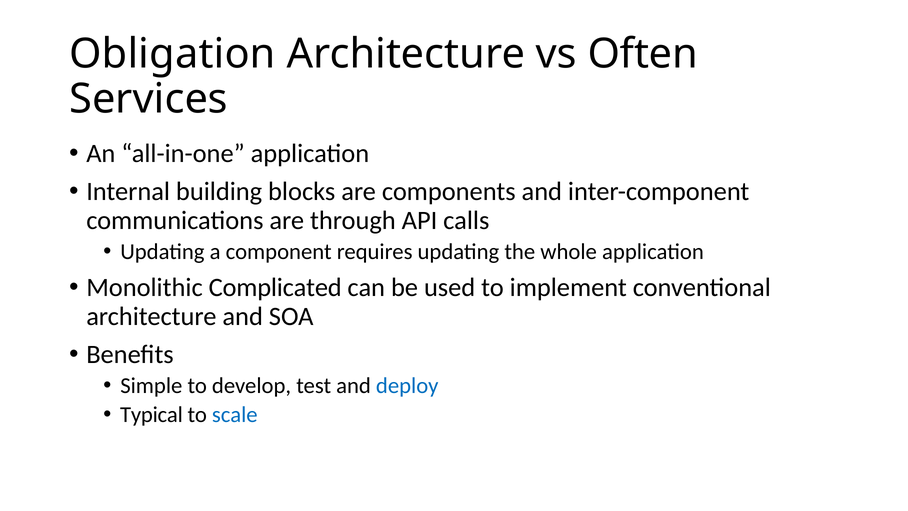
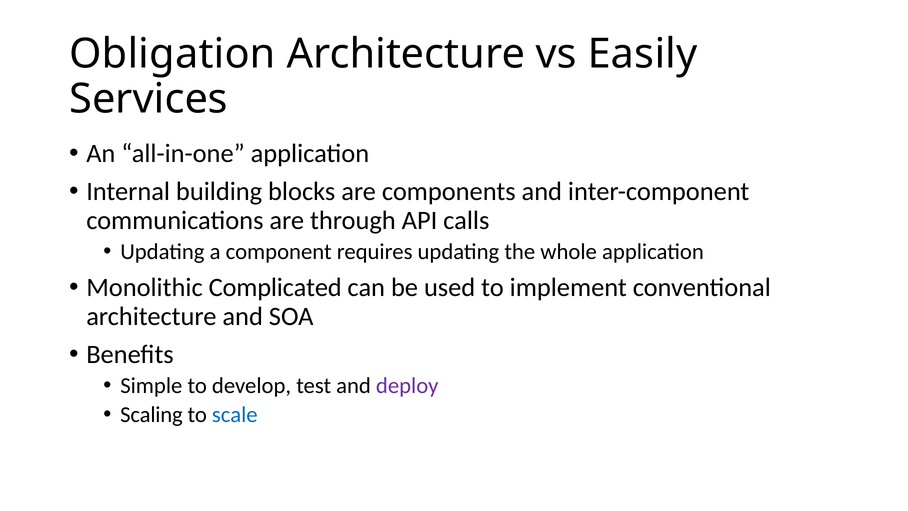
Often: Often -> Easily (643, 54)
deploy colour: blue -> purple (407, 385)
Typical: Typical -> Scaling (151, 415)
